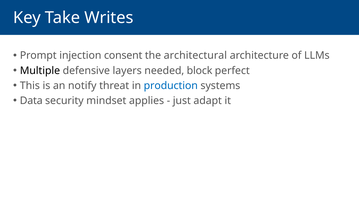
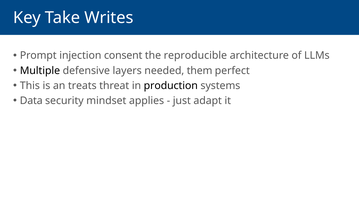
architectural: architectural -> reproducible (195, 55)
block: block -> them (200, 71)
notify: notify -> treats (82, 86)
production colour: blue -> black (171, 86)
